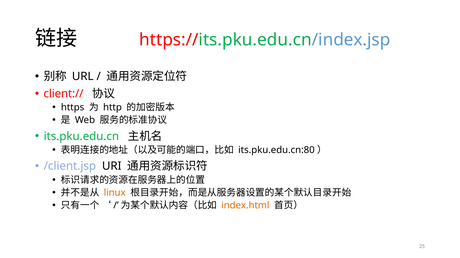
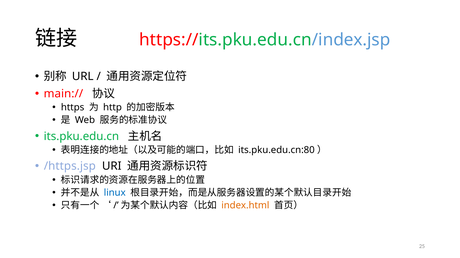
client://: client:// -> main:// (63, 94)
/client.jsp: /client.jsp -> /https.jsp (70, 167)
linux colour: orange -> blue (115, 193)
